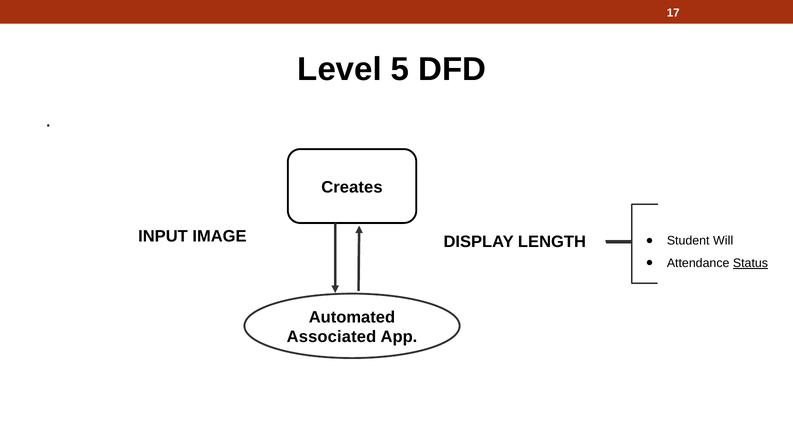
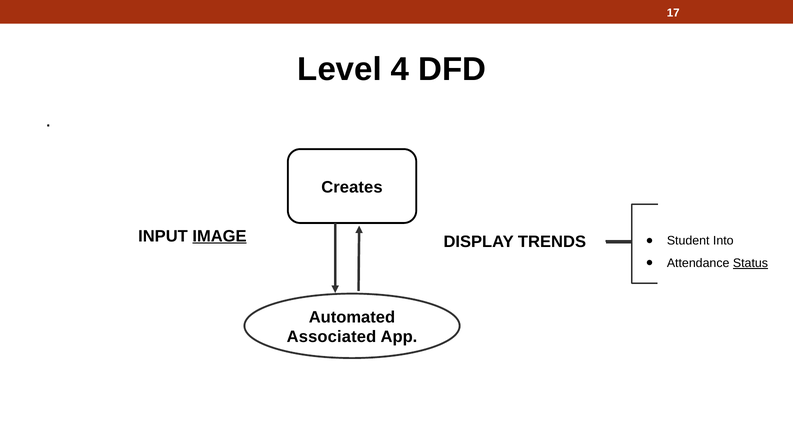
5: 5 -> 4 (400, 69)
IMAGE underline: none -> present (220, 236)
LENGTH: LENGTH -> TRENDS (552, 242)
Will: Will -> Into (723, 241)
